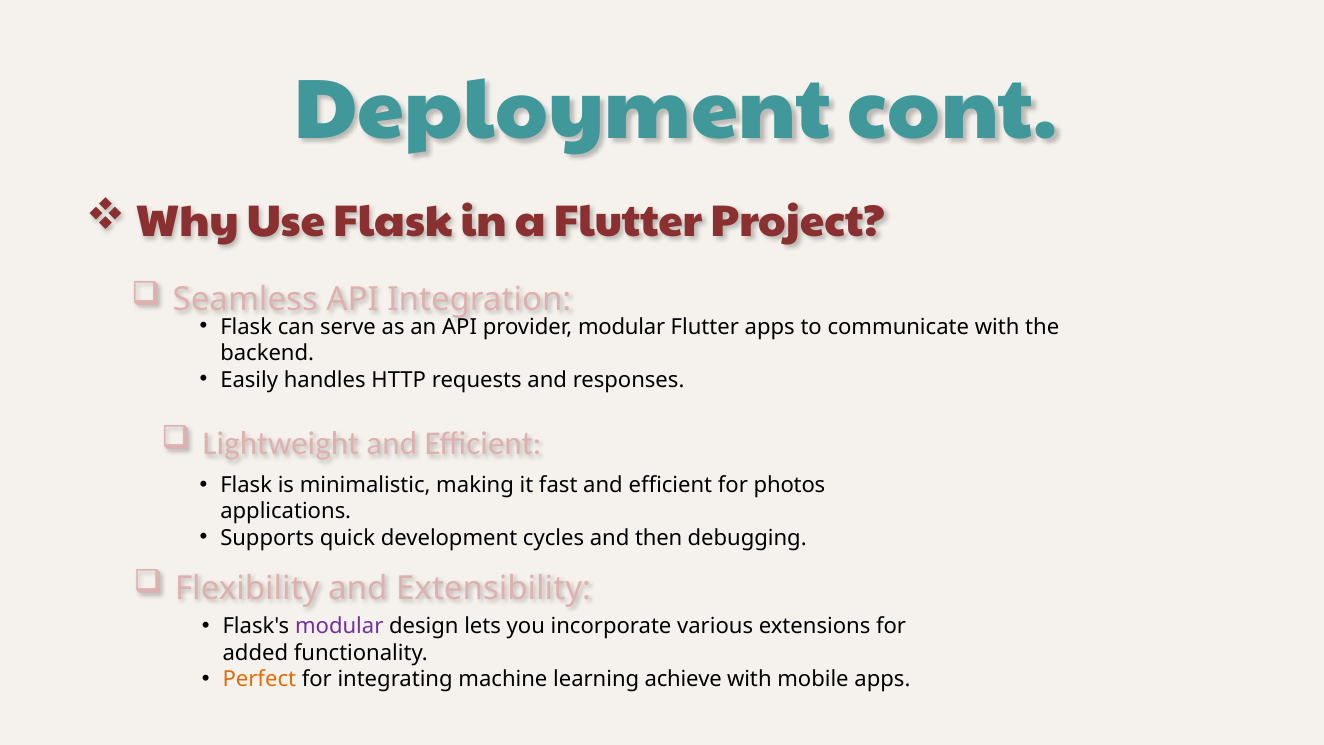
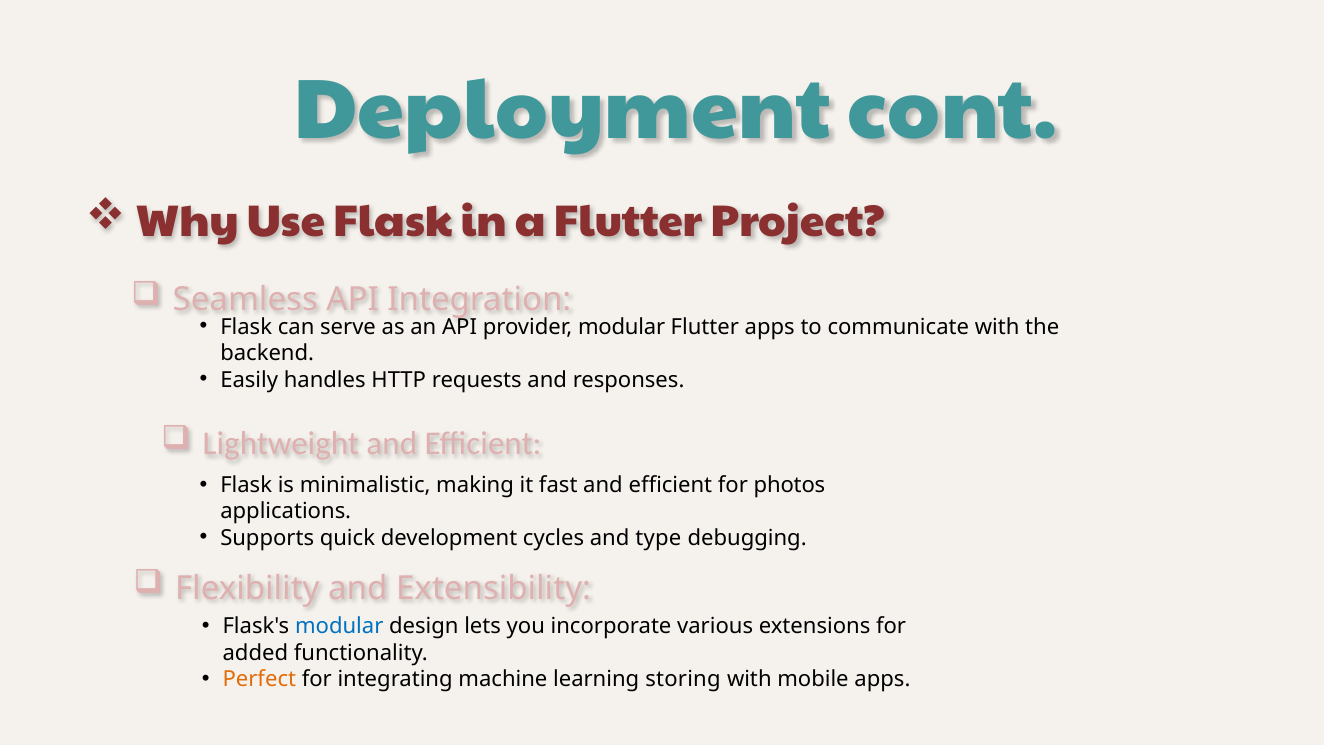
then: then -> type (658, 538)
modular colour: purple -> blue (339, 626)
achieve: achieve -> storing (683, 679)
